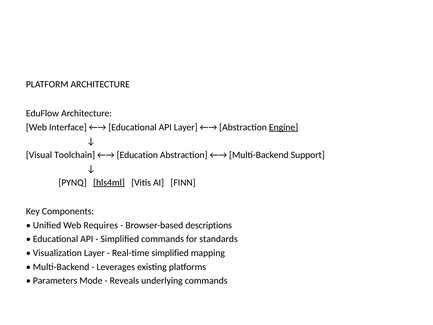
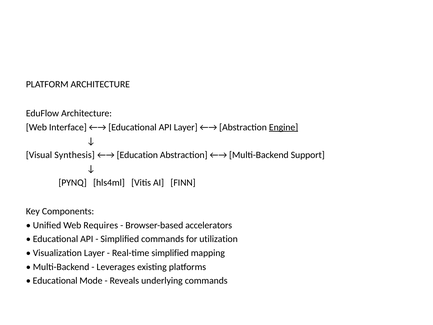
Toolchain: Toolchain -> Synthesis (75, 155)
hls4ml underline: present -> none (109, 182)
descriptions: descriptions -> accelerators (209, 225)
standards: standards -> utilization (219, 239)
Parameters: Parameters -> Educational (55, 280)
